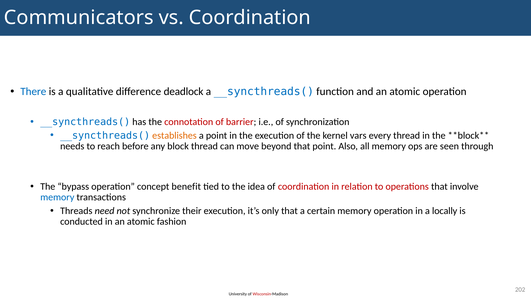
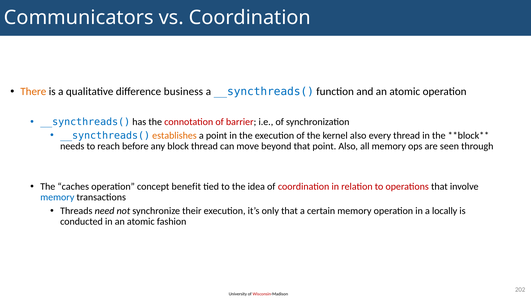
There colour: blue -> orange (33, 92)
deadlock: deadlock -> business (183, 92)
kernel vars: vars -> also (358, 136)
bypass: bypass -> caches (73, 187)
